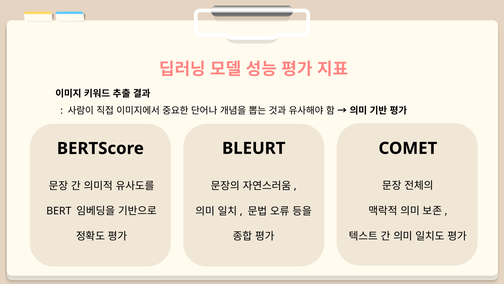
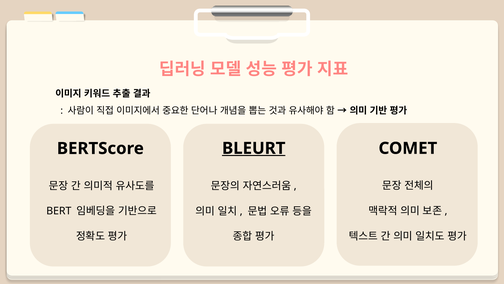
BLEURT underline: none -> present (254, 148)
